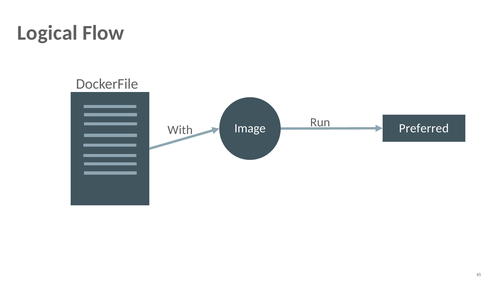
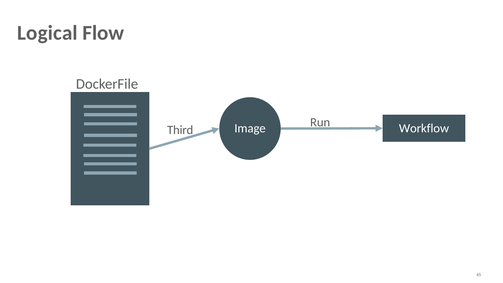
Preferred: Preferred -> Workflow (424, 128)
With: With -> Third (180, 130)
